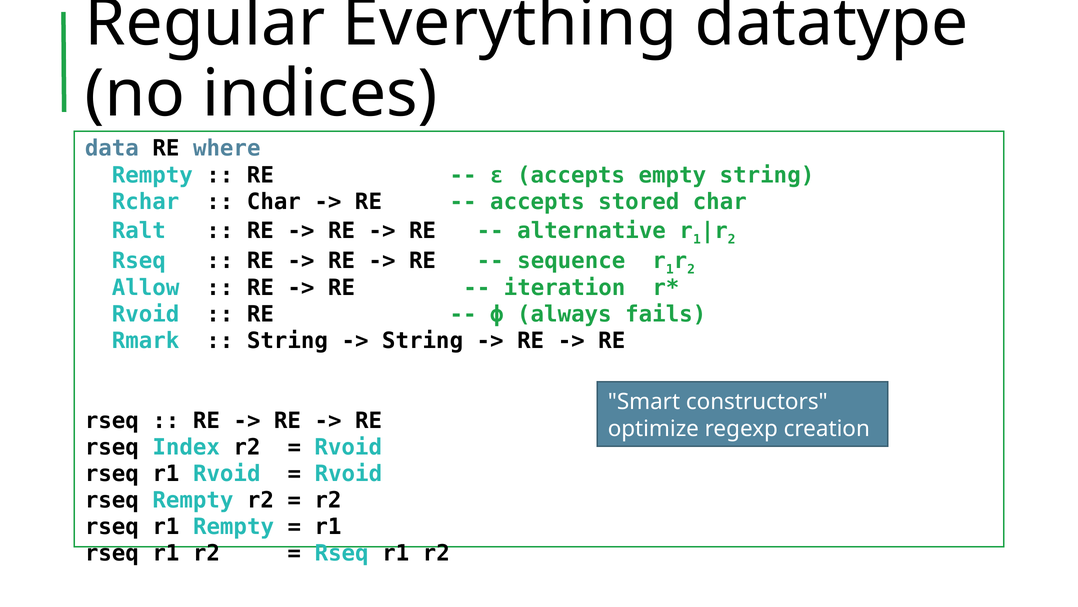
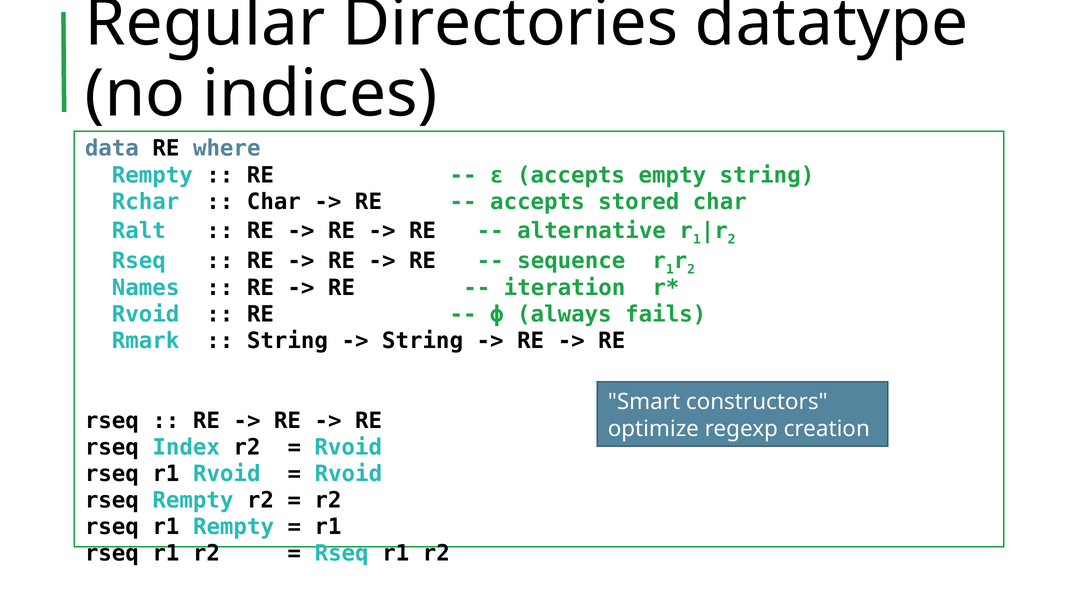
Everything: Everything -> Directories (510, 23)
Allow: Allow -> Names (146, 288)
